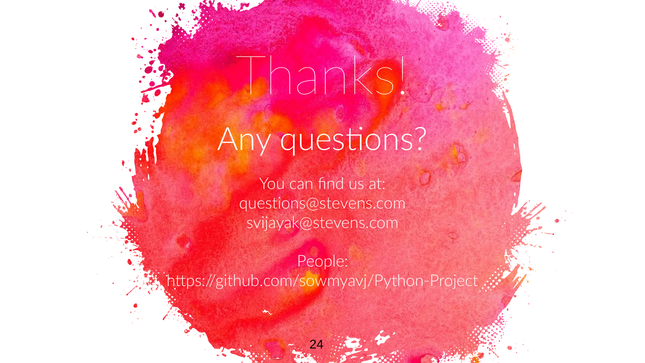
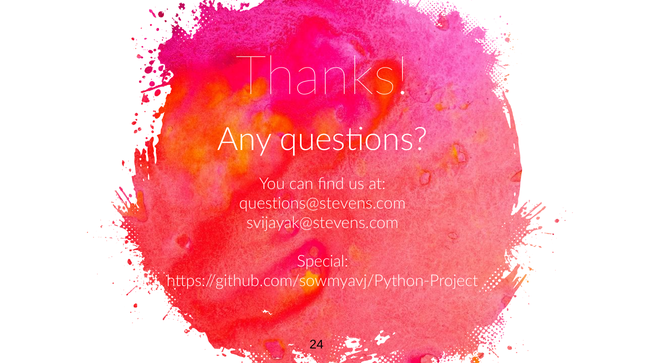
People: People -> Special (323, 261)
